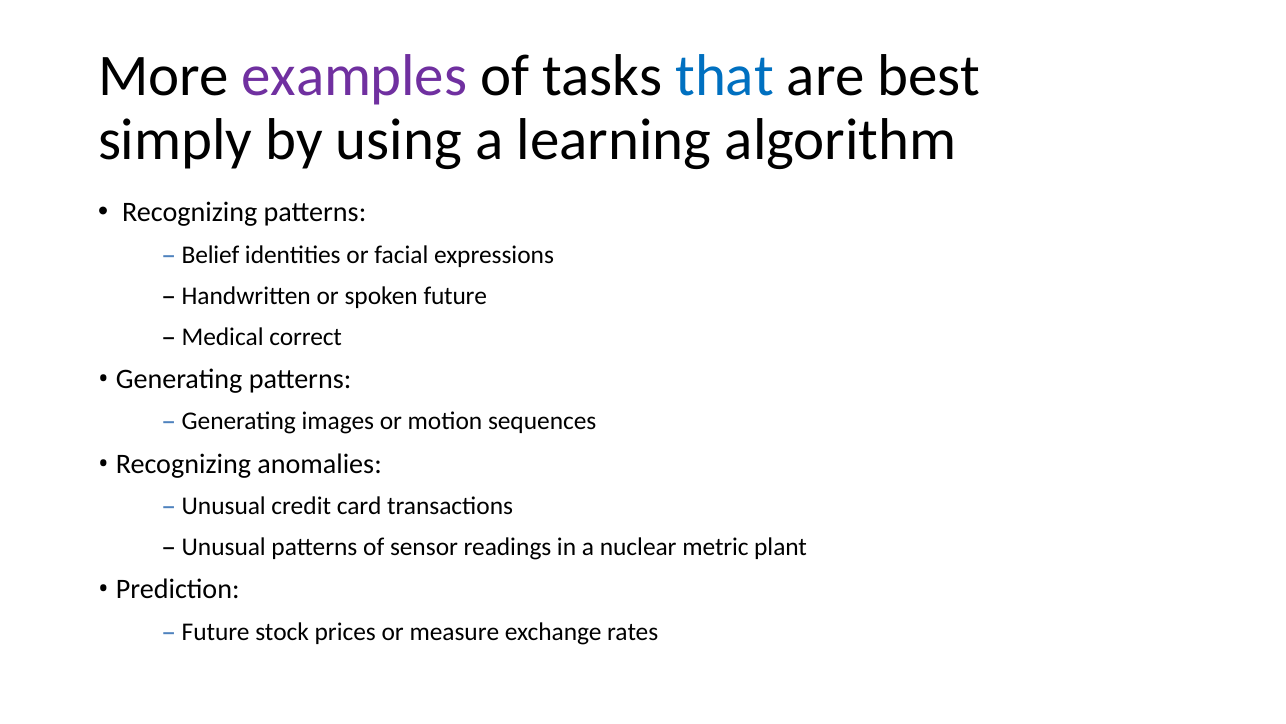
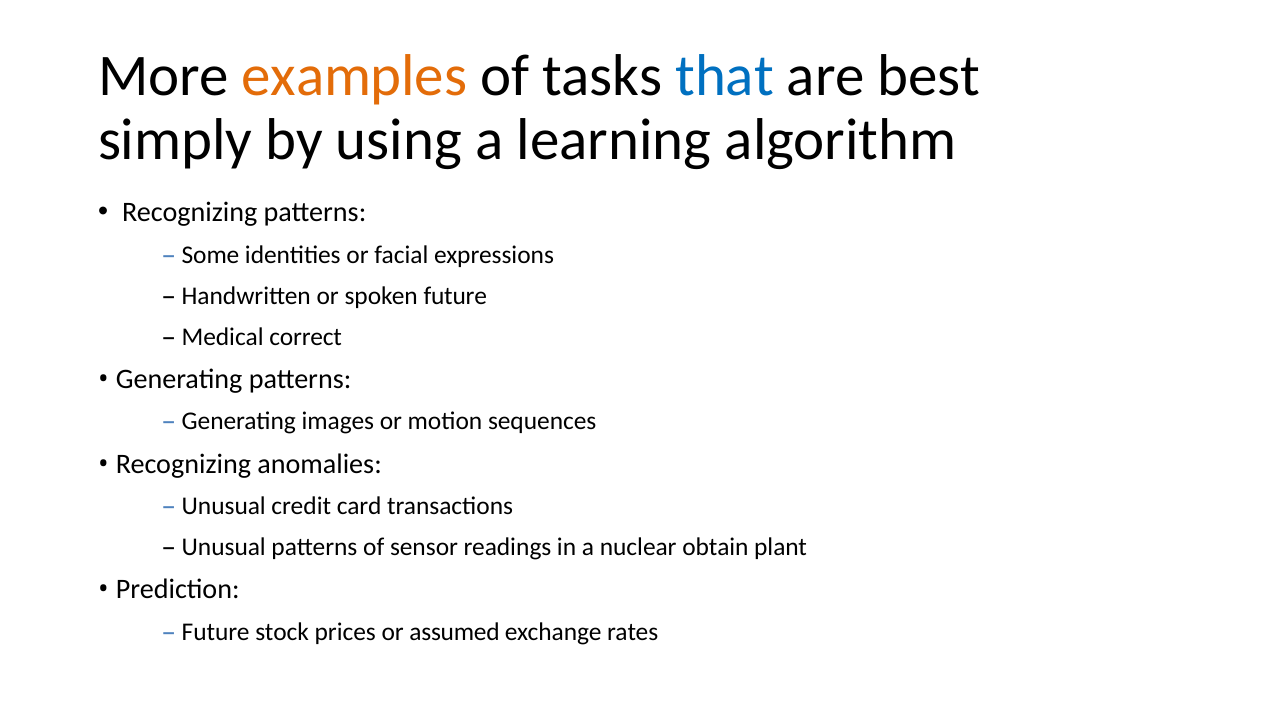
examples colour: purple -> orange (354, 76)
Belief: Belief -> Some (211, 255)
metric: metric -> obtain (715, 547)
measure: measure -> assumed (455, 631)
